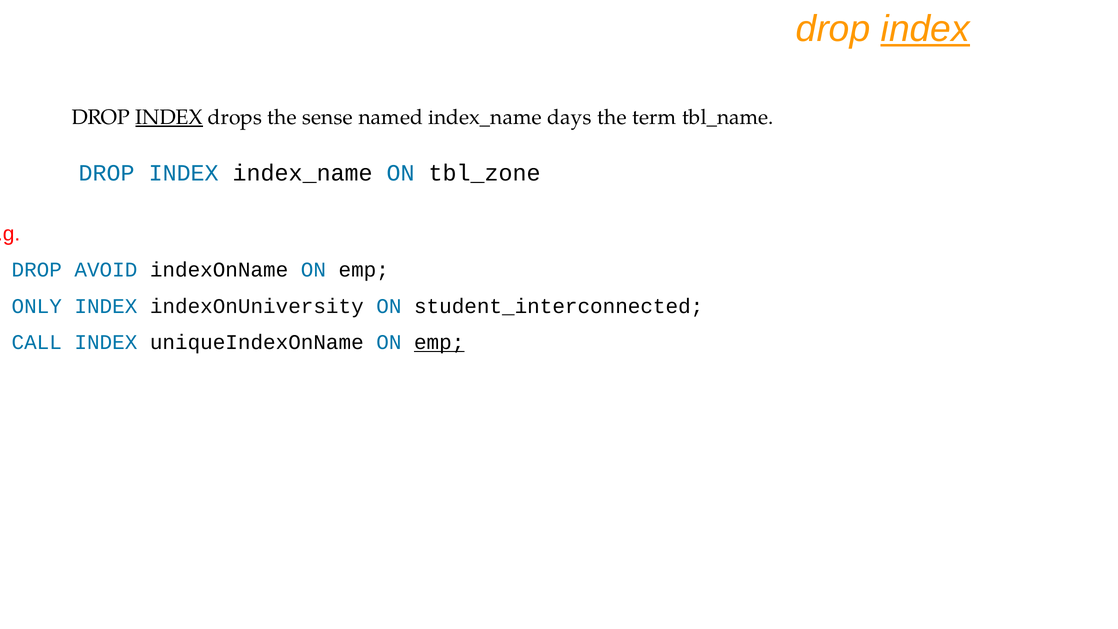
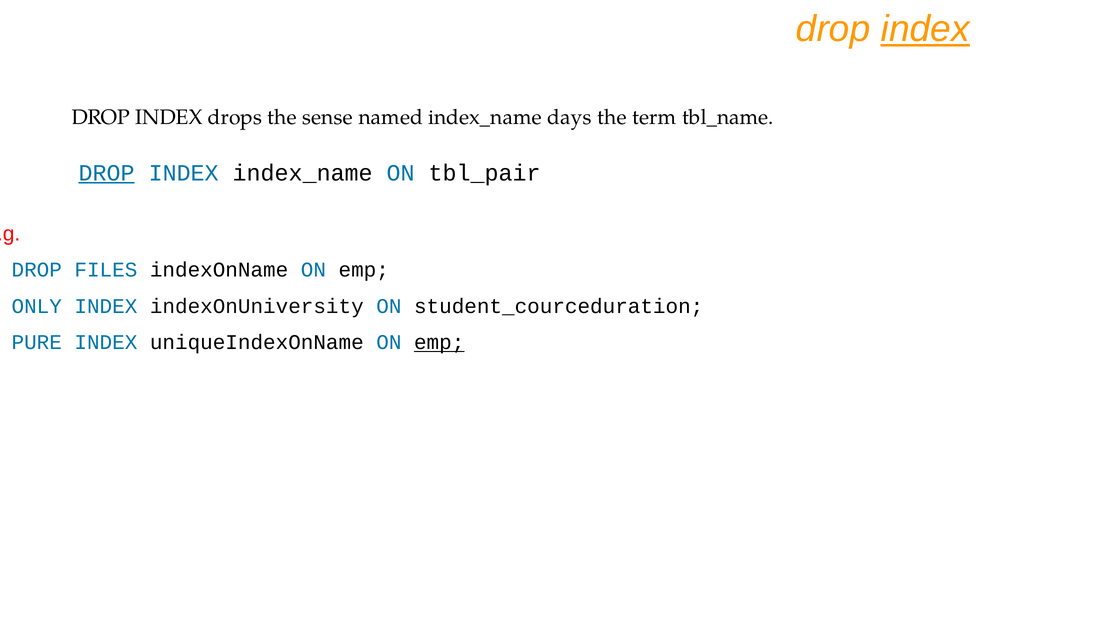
INDEX underline: present -> none (169, 117)
DROP underline: none -> present (107, 173)
tbl_zone: tbl_zone -> tbl_pair (485, 173)
AVOID: AVOID -> FILES (106, 270)
student_interconnected: student_interconnected -> student_courceduration (559, 306)
CALL: CALL -> PURE (37, 342)
